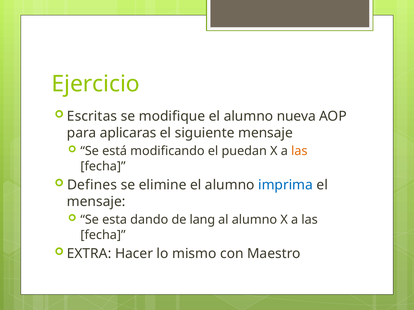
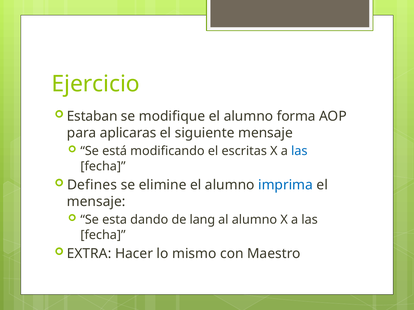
Escritas: Escritas -> Estaban (92, 117)
nueva: nueva -> forma (296, 117)
puedan: puedan -> escritas (244, 151)
las colour: orange -> blue (299, 151)
